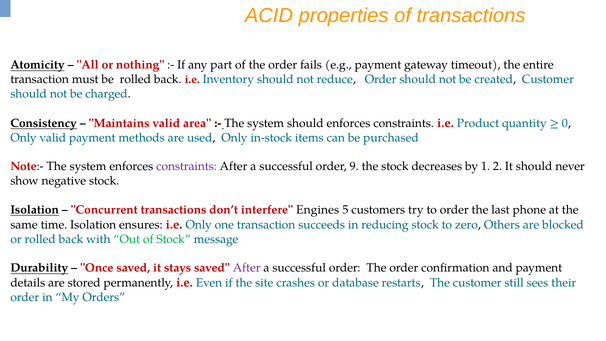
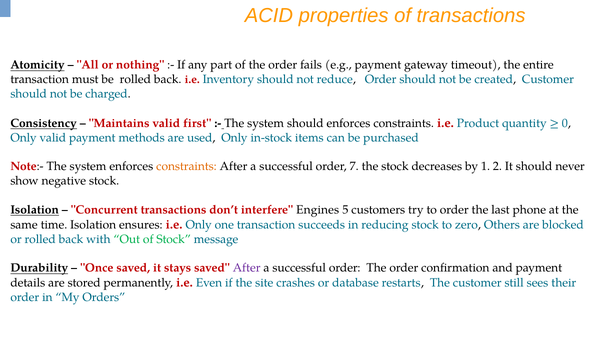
area: area -> first (197, 123)
constraints colour: purple -> orange (186, 166)
9: 9 -> 7 (354, 166)
